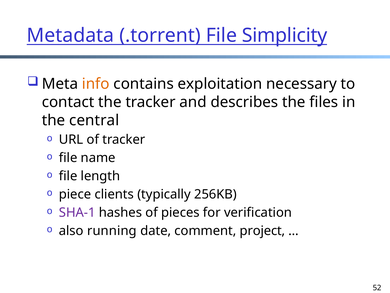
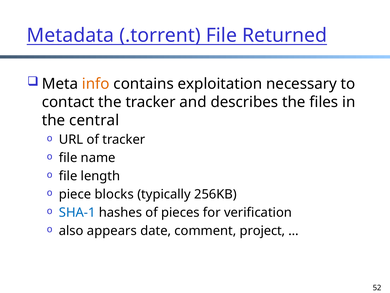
Simplicity: Simplicity -> Returned (285, 35)
clients: clients -> blocks (114, 194)
SHA-1 colour: purple -> blue (77, 212)
running: running -> appears (112, 230)
